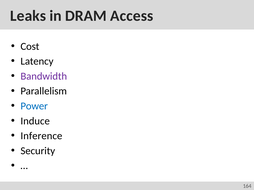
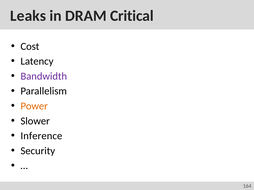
Access: Access -> Critical (132, 16)
Power colour: blue -> orange (34, 106)
Induce: Induce -> Slower (35, 121)
